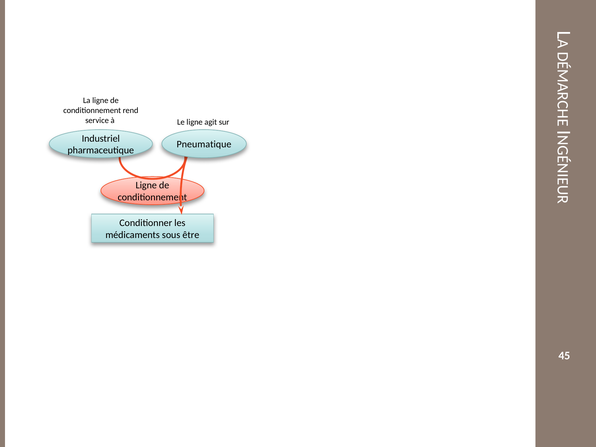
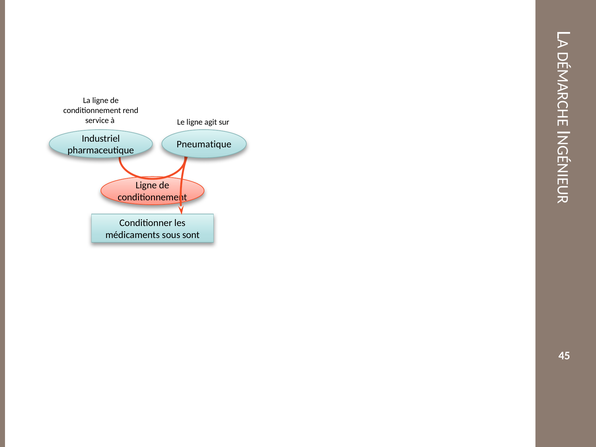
être: être -> sont (191, 235)
